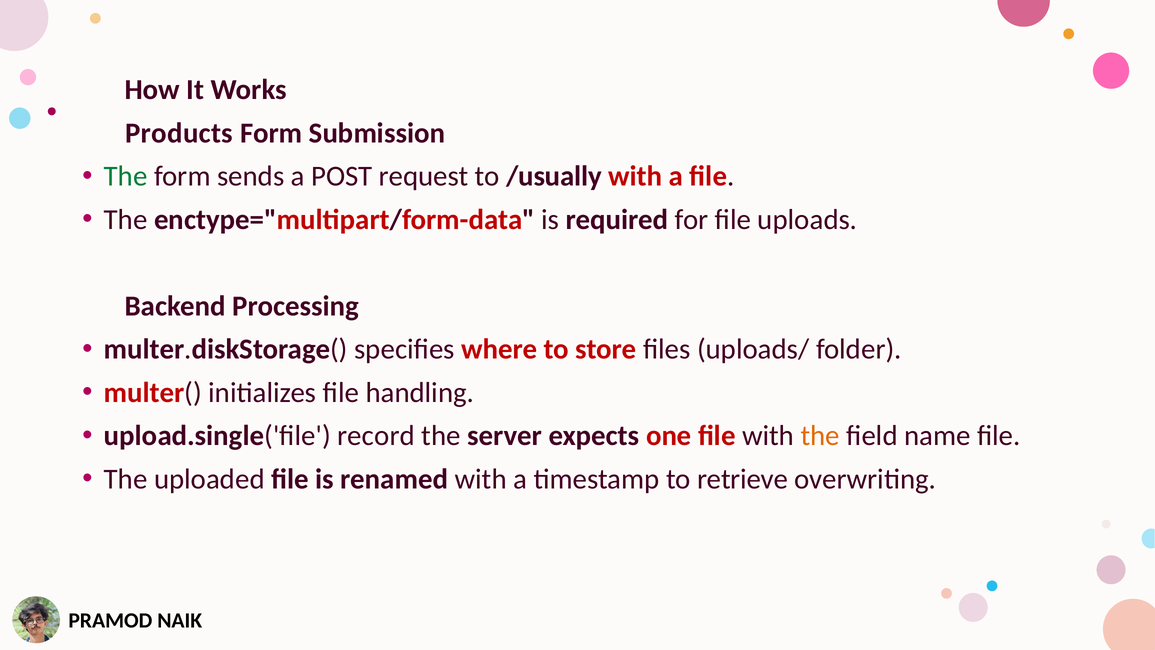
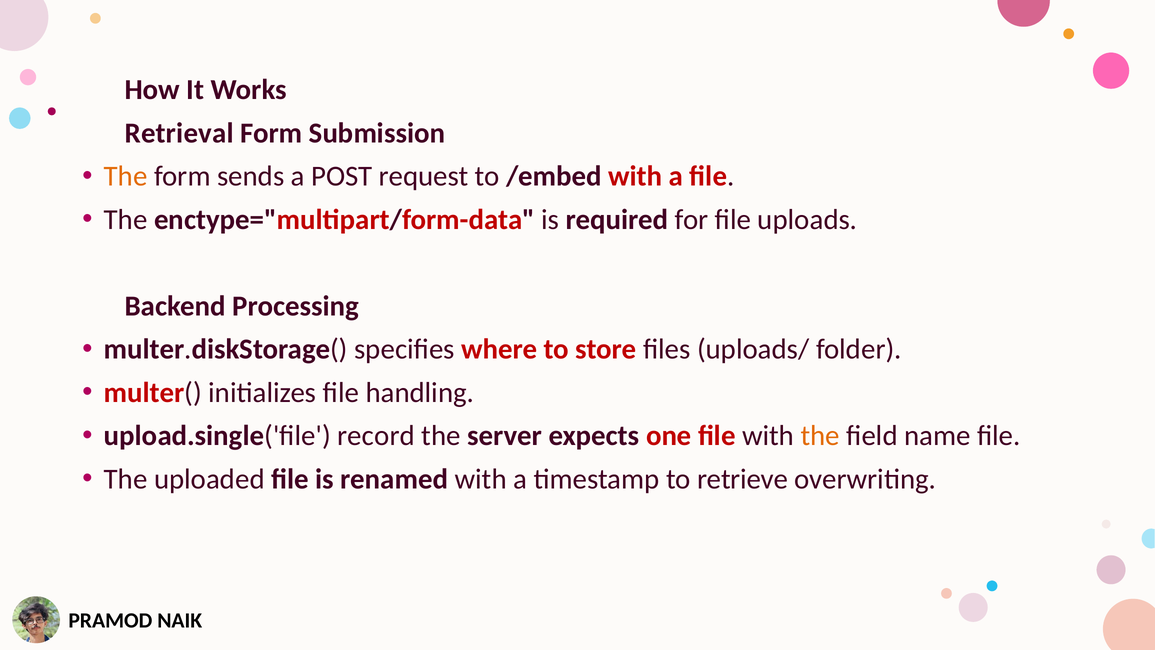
Products: Products -> Retrieval (179, 133)
The colour: green -> orange (126, 176)
/usually: /usually -> /embed (554, 176)
